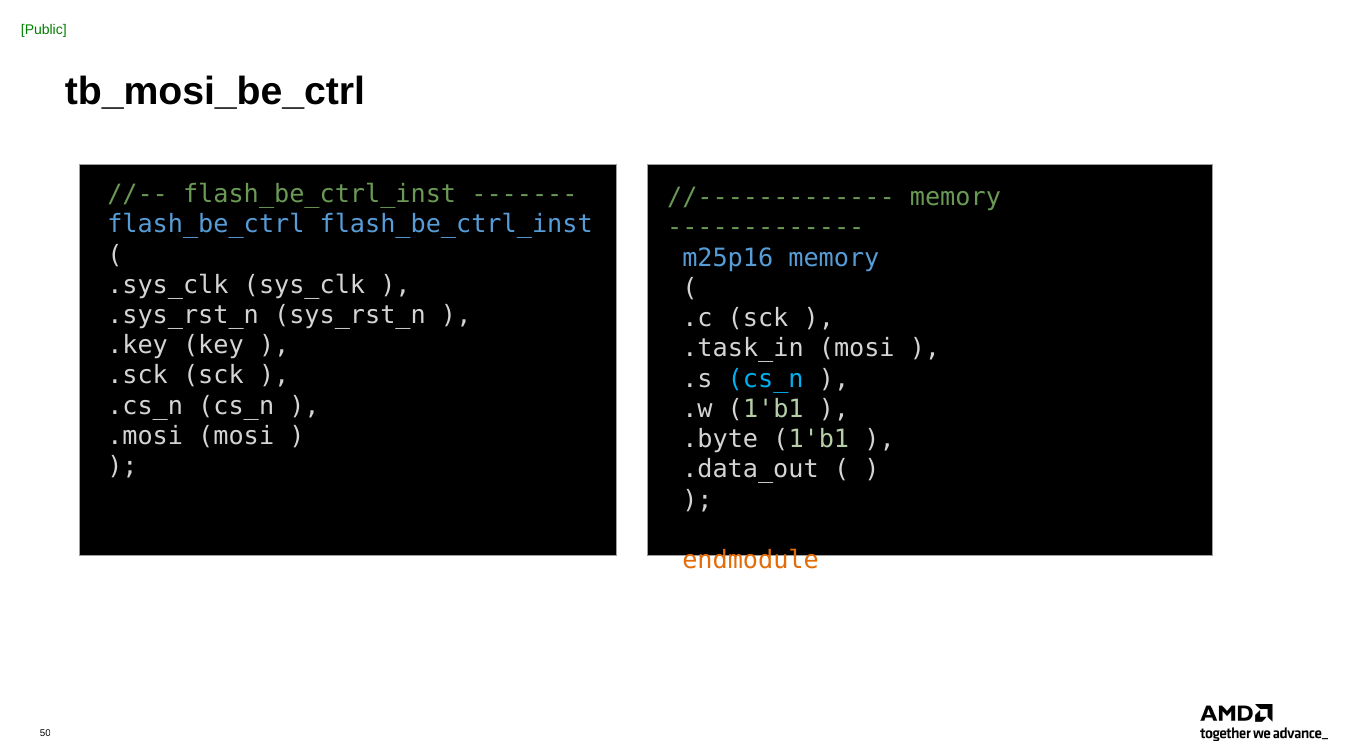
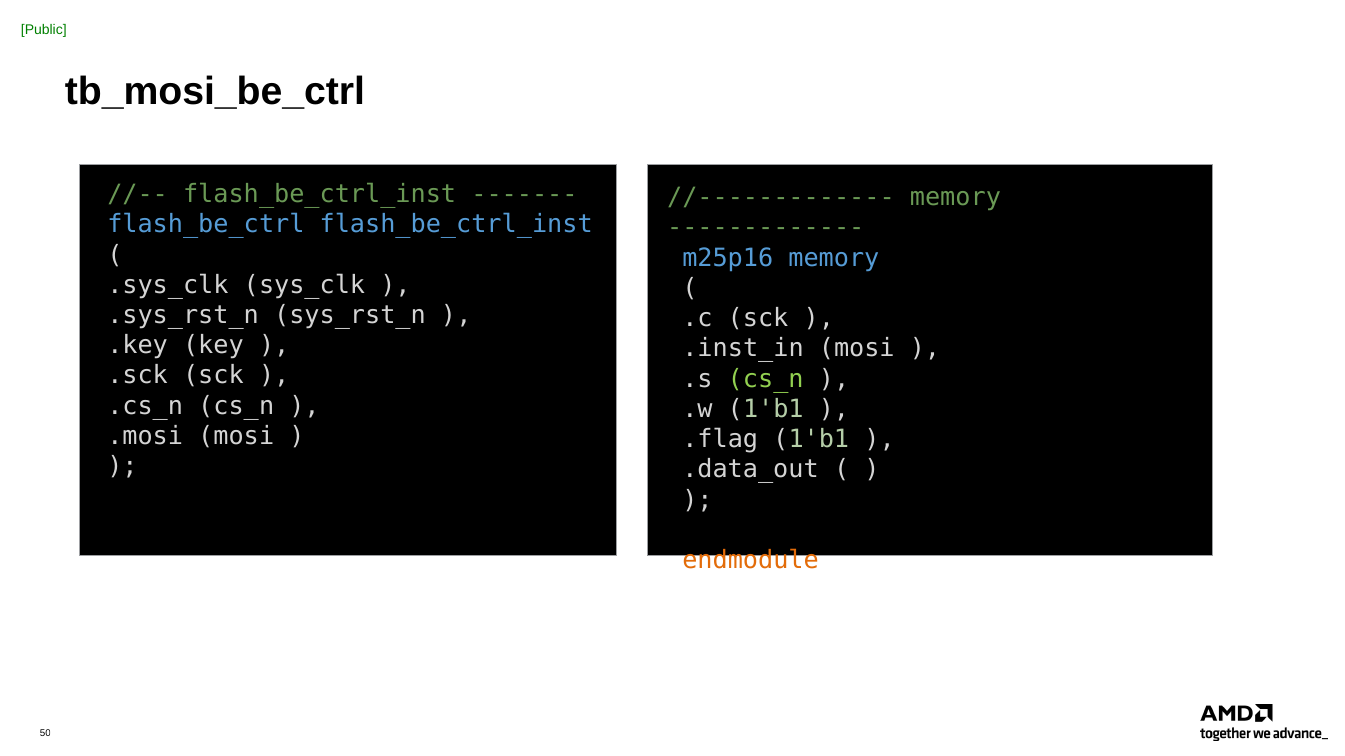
.task_in: .task_in -> .inst_in (743, 349)
cs_n colour: light blue -> light green (766, 379)
.byte: .byte -> .flag (720, 440)
